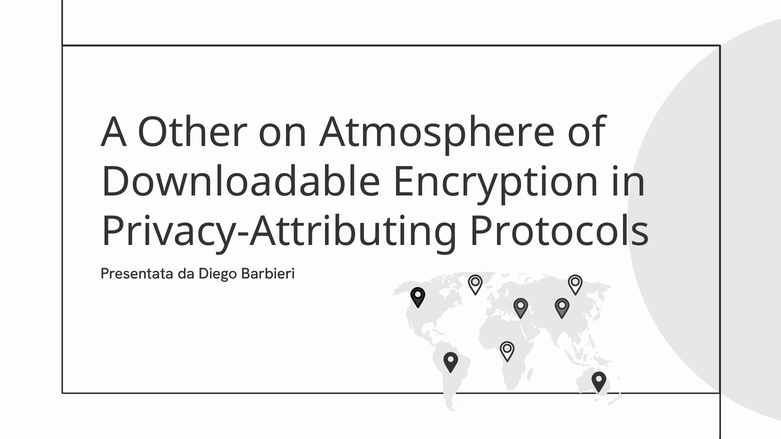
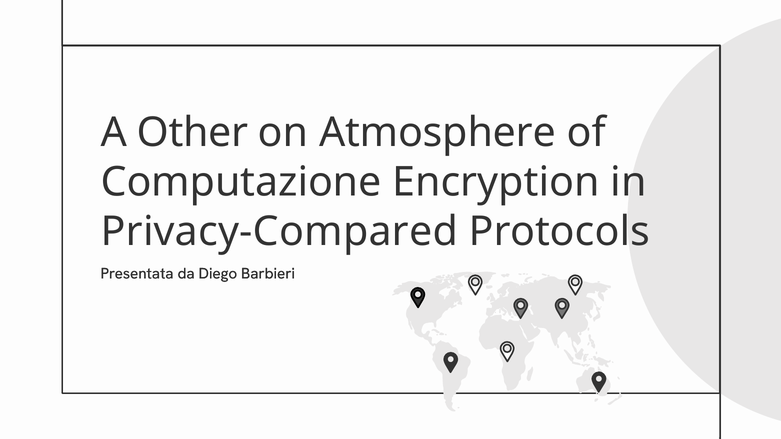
Downloadable: Downloadable -> Computazione (241, 182)
Privacy-Attributing: Privacy-Attributing -> Privacy-Compared (279, 232)
